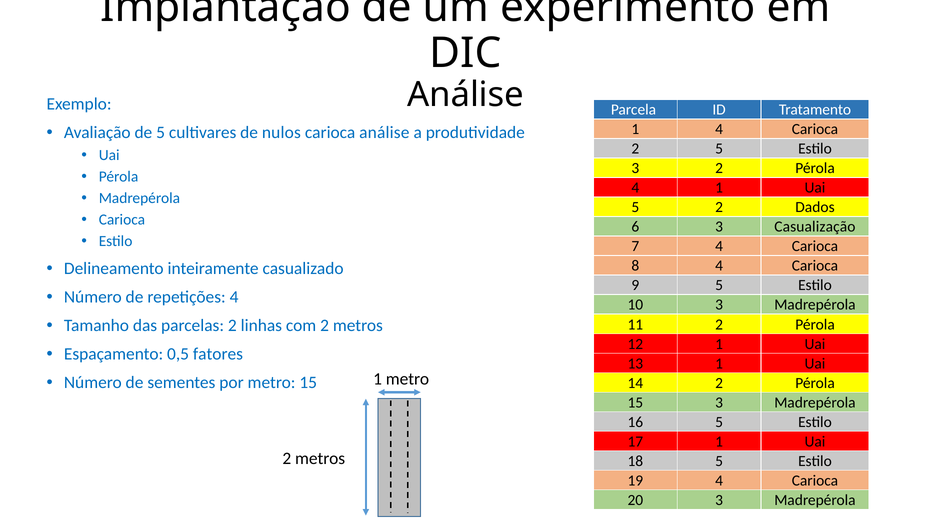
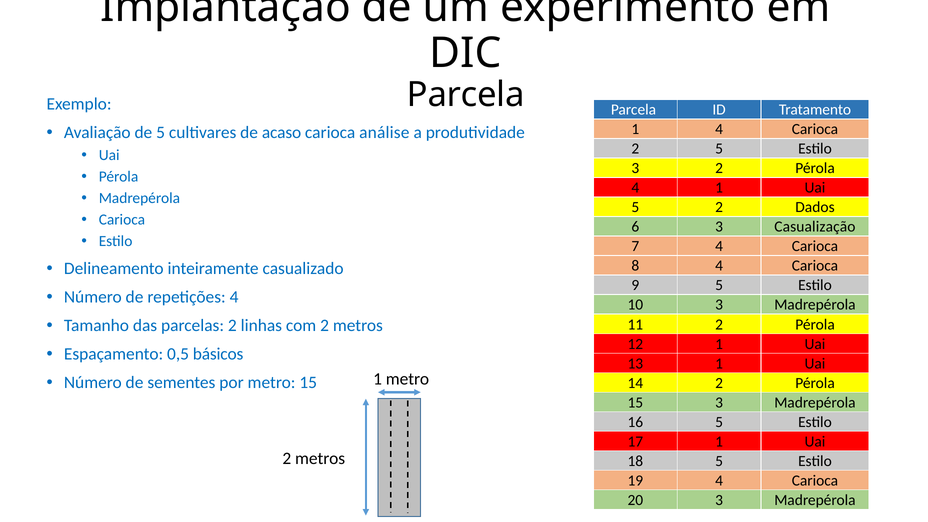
Análise: Análise -> Parcela (466, 95)
nulos: nulos -> acaso (282, 133)
fatores: fatores -> básicos (218, 354)
